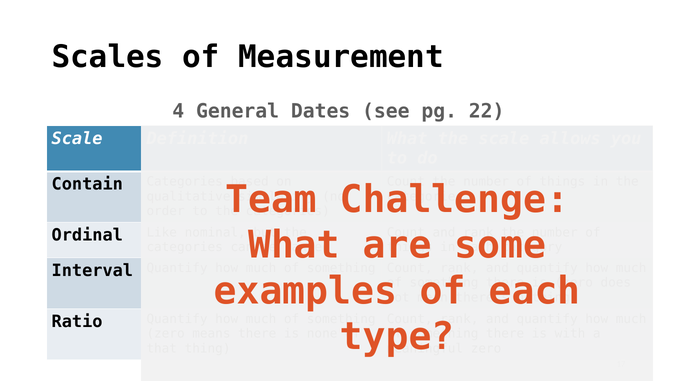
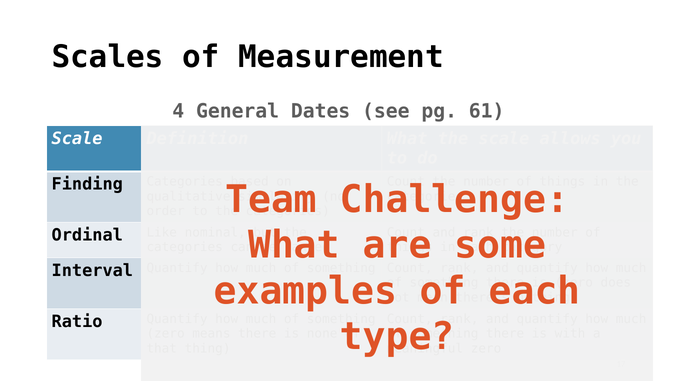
22: 22 -> 61 (487, 111)
Contain: Contain -> Finding (87, 184)
